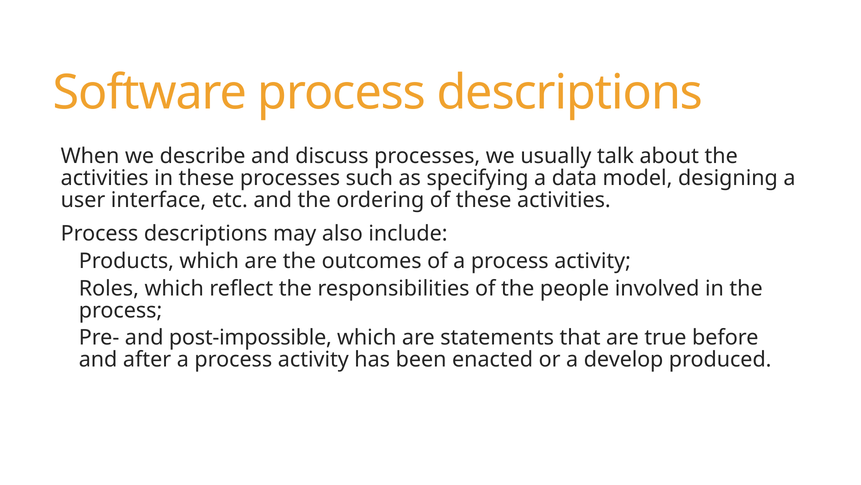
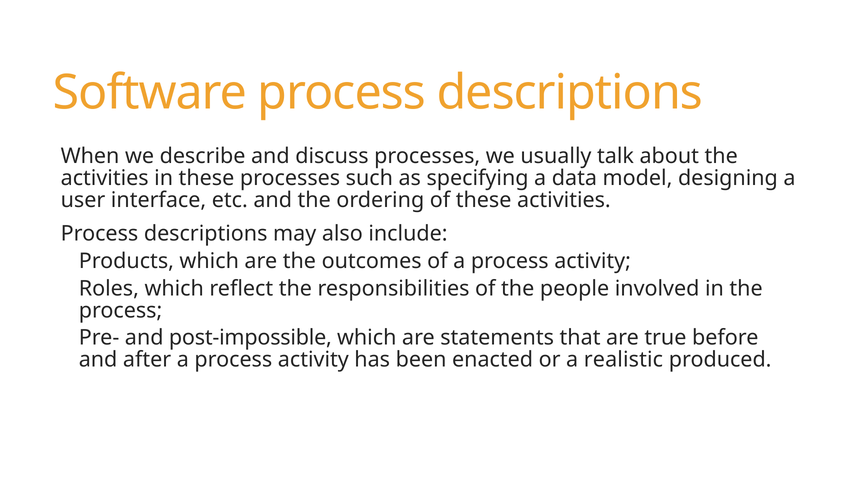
develop: develop -> realistic (623, 359)
